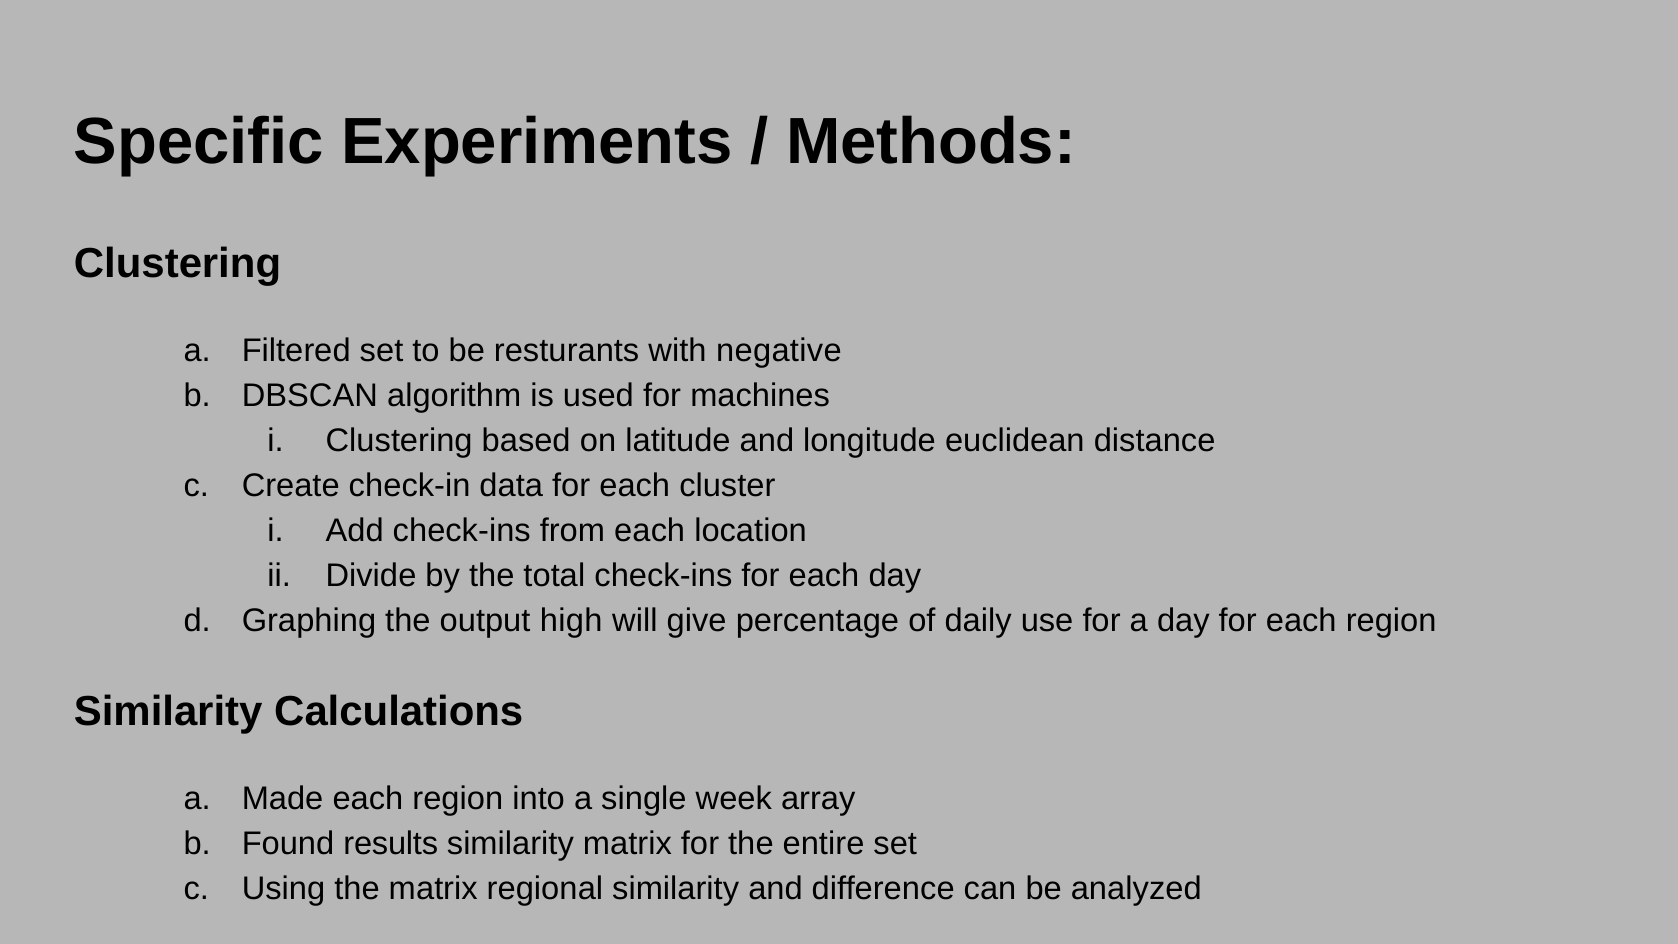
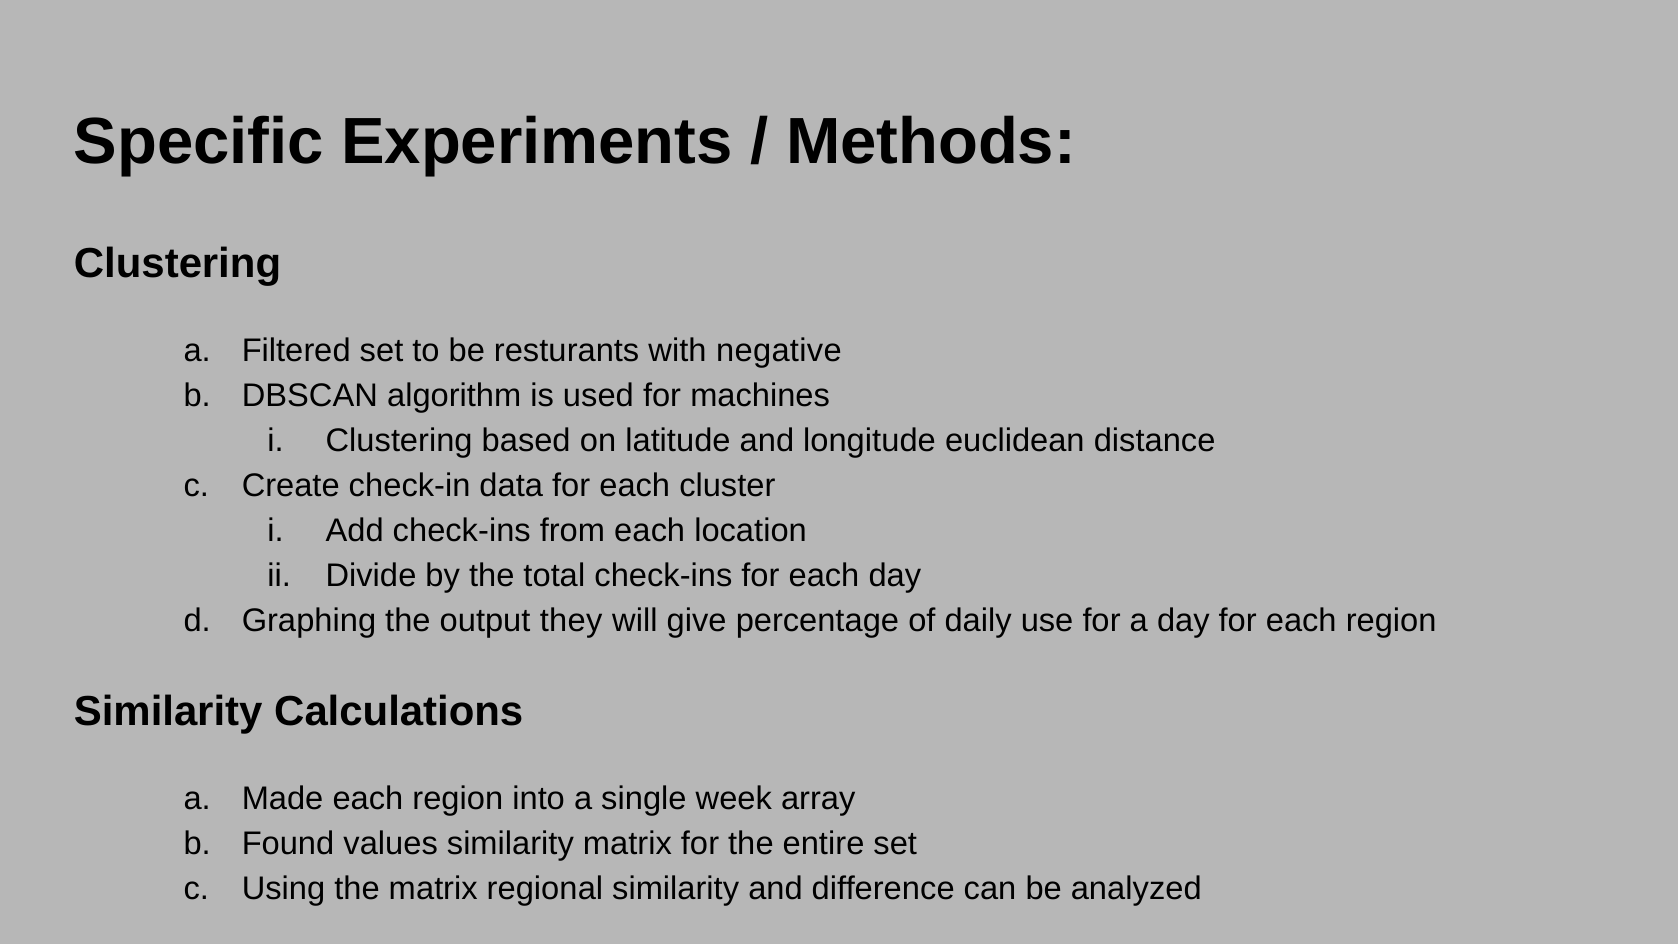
high: high -> they (571, 621)
results: results -> values (391, 843)
